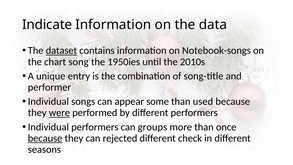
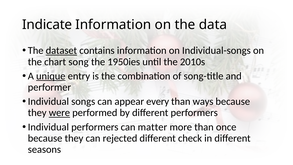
Notebook-songs: Notebook-songs -> Individual-songs (216, 51)
unique underline: none -> present (51, 76)
some: some -> every (158, 101)
used: used -> ways (203, 101)
groups: groups -> matter (152, 127)
because underline: present -> none (45, 138)
